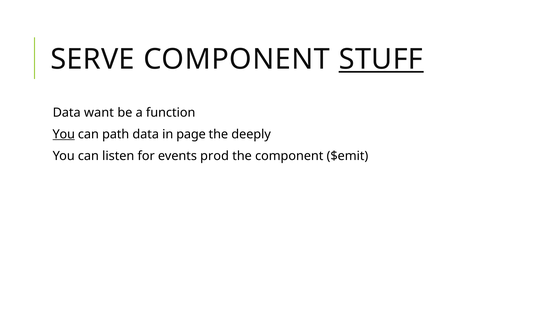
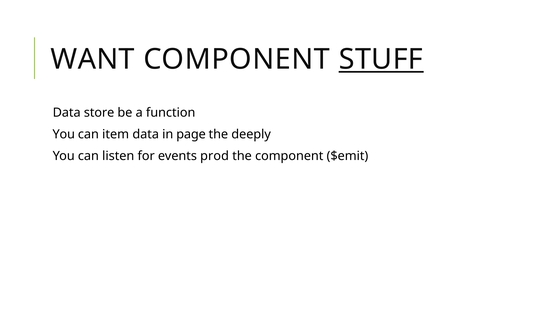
SERVE: SERVE -> WANT (93, 59)
want: want -> store (99, 113)
You underline: present -> none (64, 134)
path: path -> item (116, 134)
